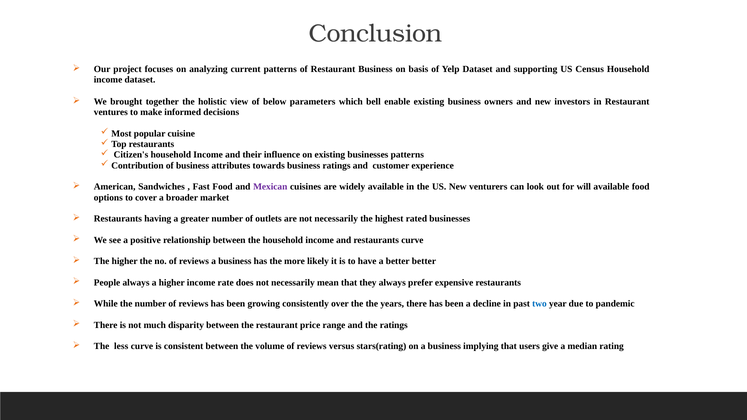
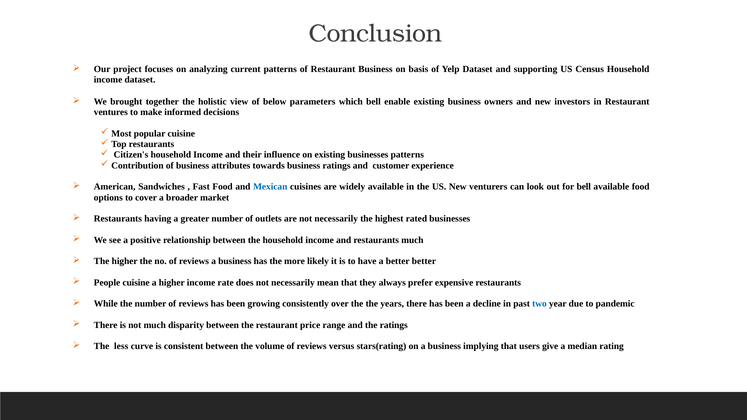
Mexican colour: purple -> blue (270, 187)
for will: will -> bell (584, 187)
restaurants curve: curve -> much (412, 240)
People always: always -> cuisine (136, 283)
